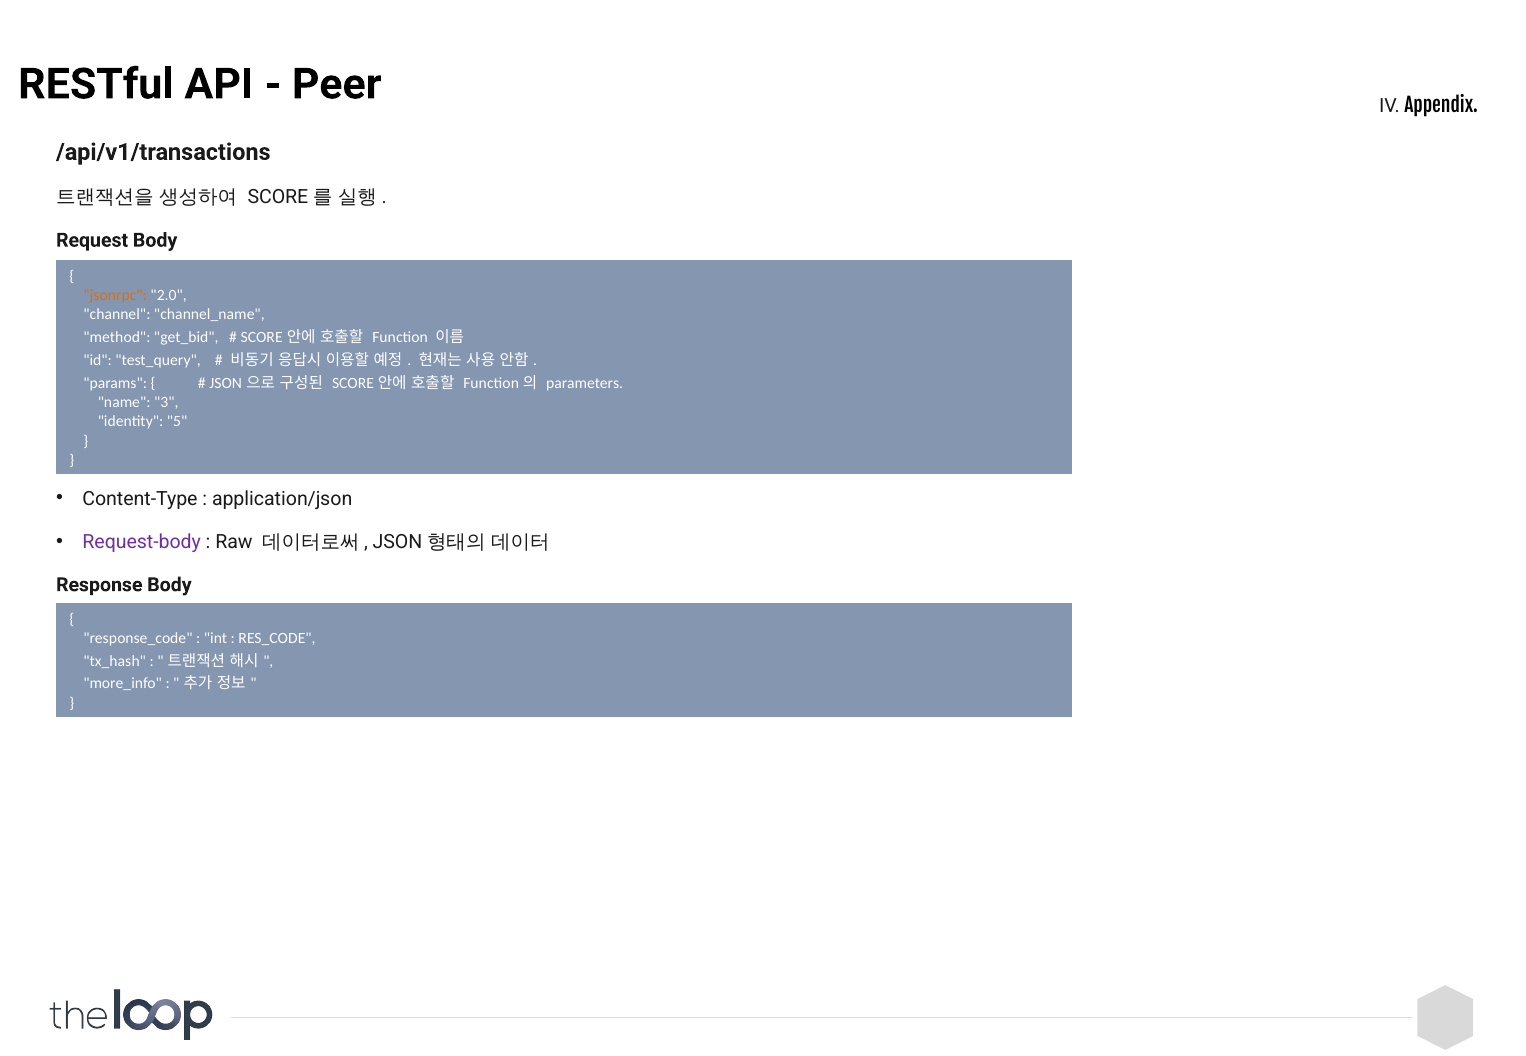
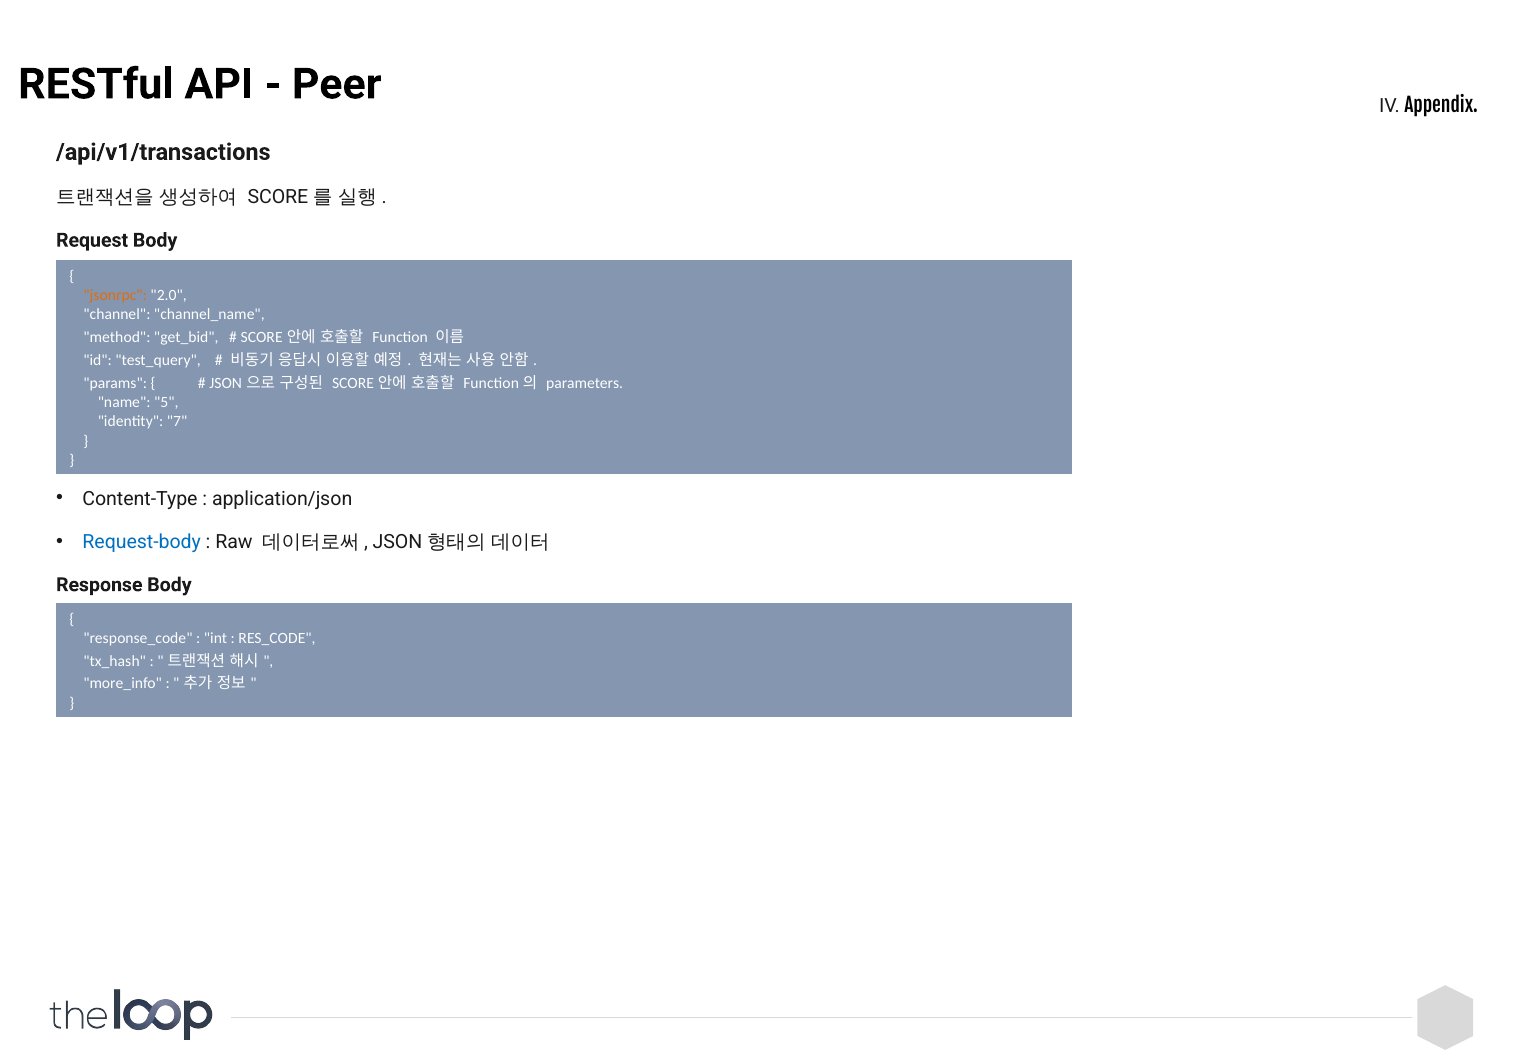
3: 3 -> 5 (166, 403)
5: 5 -> 7 (177, 422)
Request-body colour: purple -> blue (142, 542)
